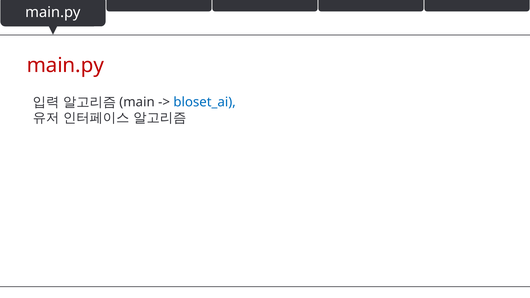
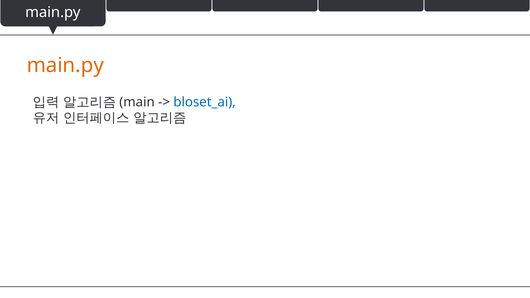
main.py colour: red -> orange (65, 65)
